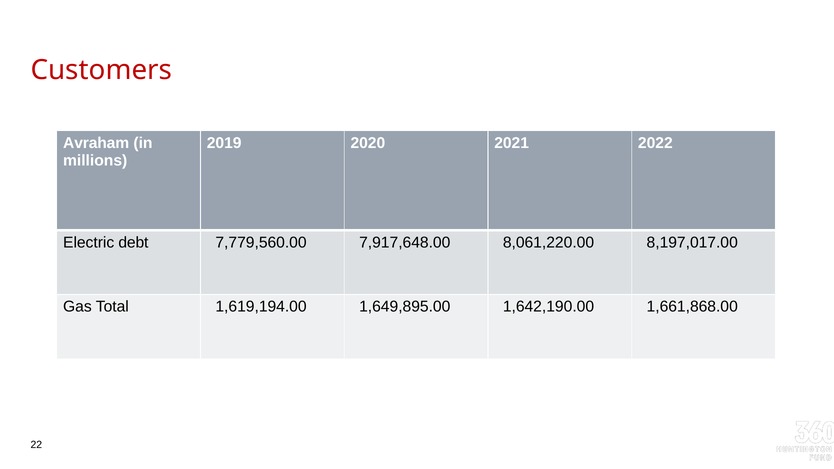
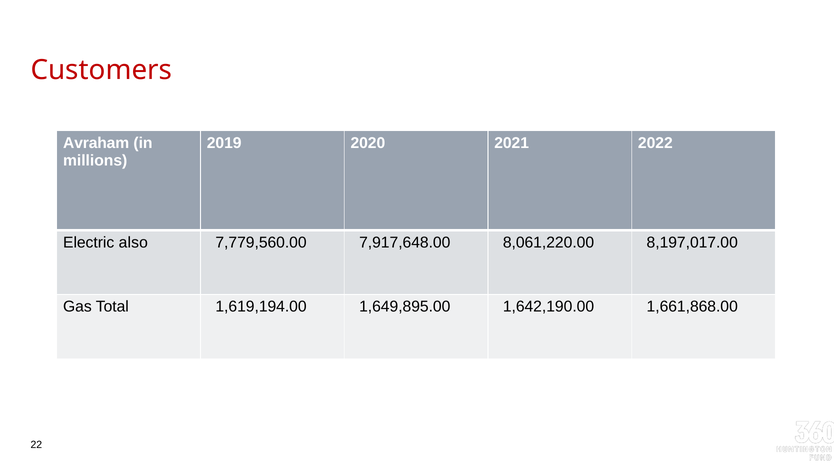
debt: debt -> also (133, 243)
